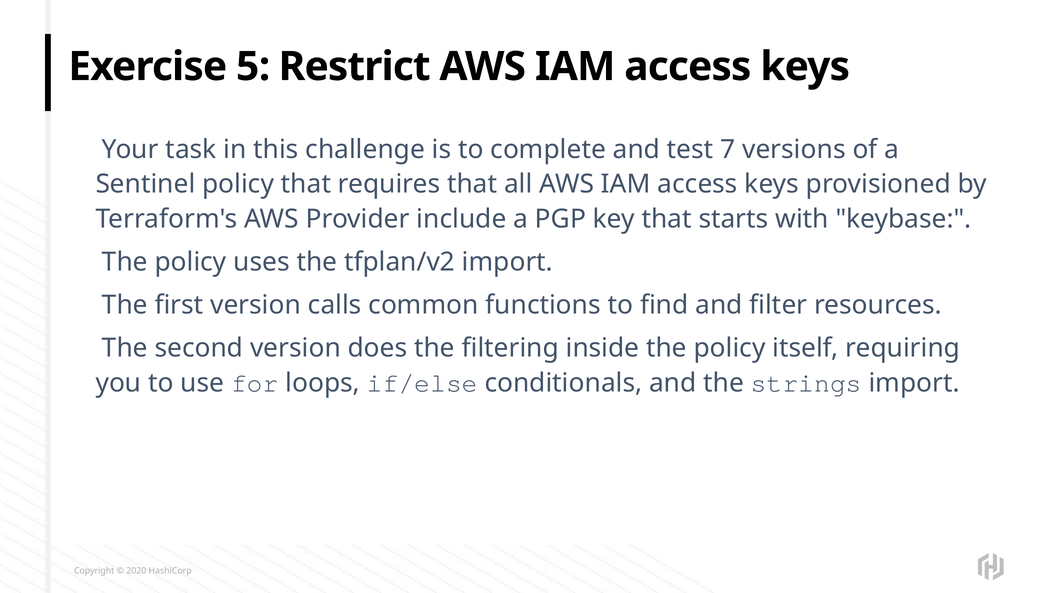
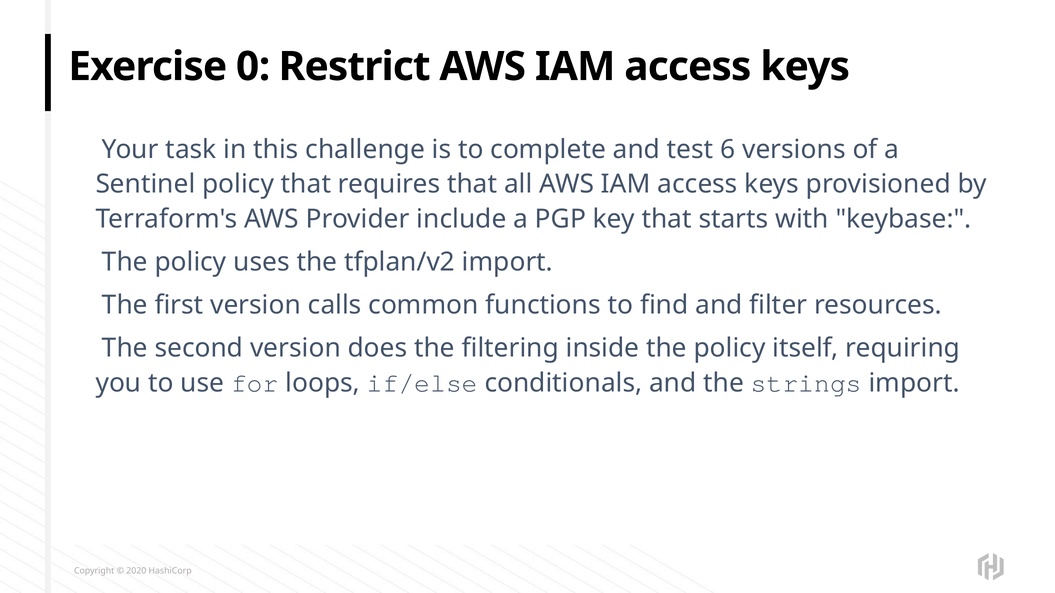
5: 5 -> 0 (253, 67)
7: 7 -> 6 (728, 150)
